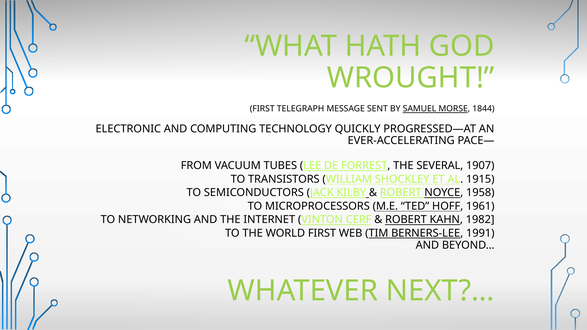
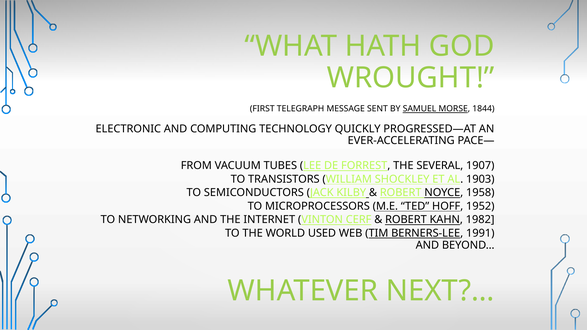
1915: 1915 -> 1903 (480, 179)
1961: 1961 -> 1952 (480, 206)
WORLD FIRST: FIRST -> USED (322, 233)
